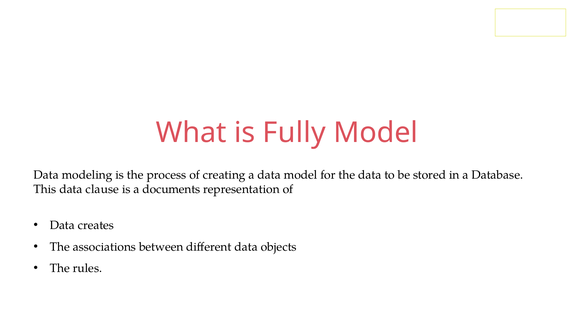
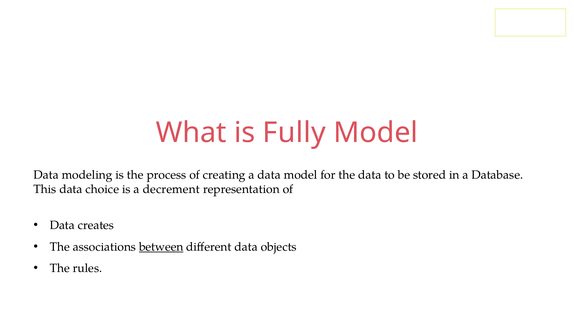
clause: clause -> choice (102, 189)
documents: documents -> decrement (171, 189)
between underline: none -> present (161, 247)
